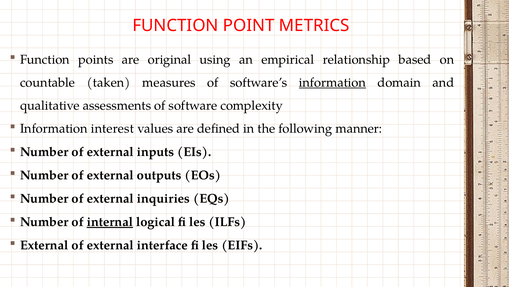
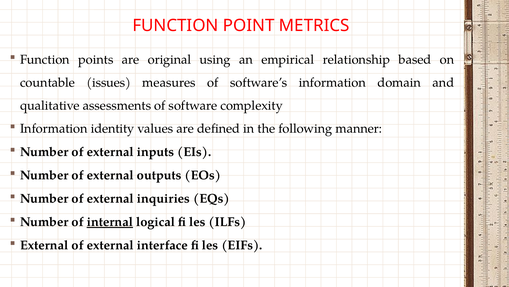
taken: taken -> issues (109, 82)
information underline: present -> none (332, 82)
interest: interest -> identity (112, 128)
